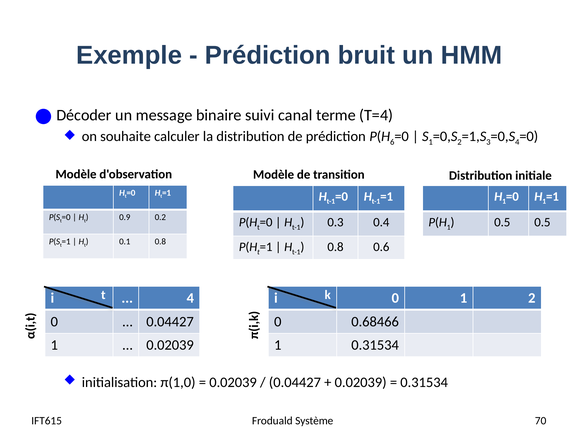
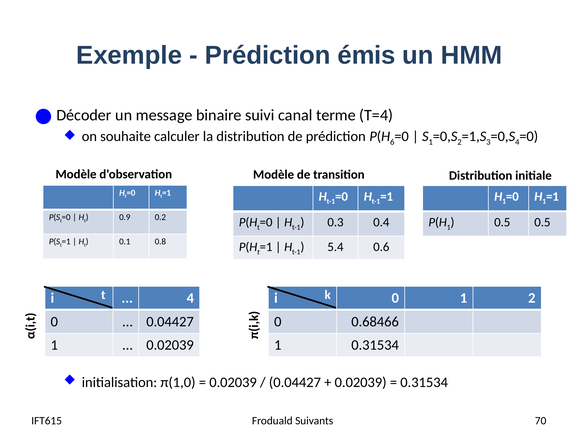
bruit: bruit -> émis (367, 55)
0.8: 0.8 -> 5.4 (335, 247)
Système: Système -> Suivants (314, 420)
